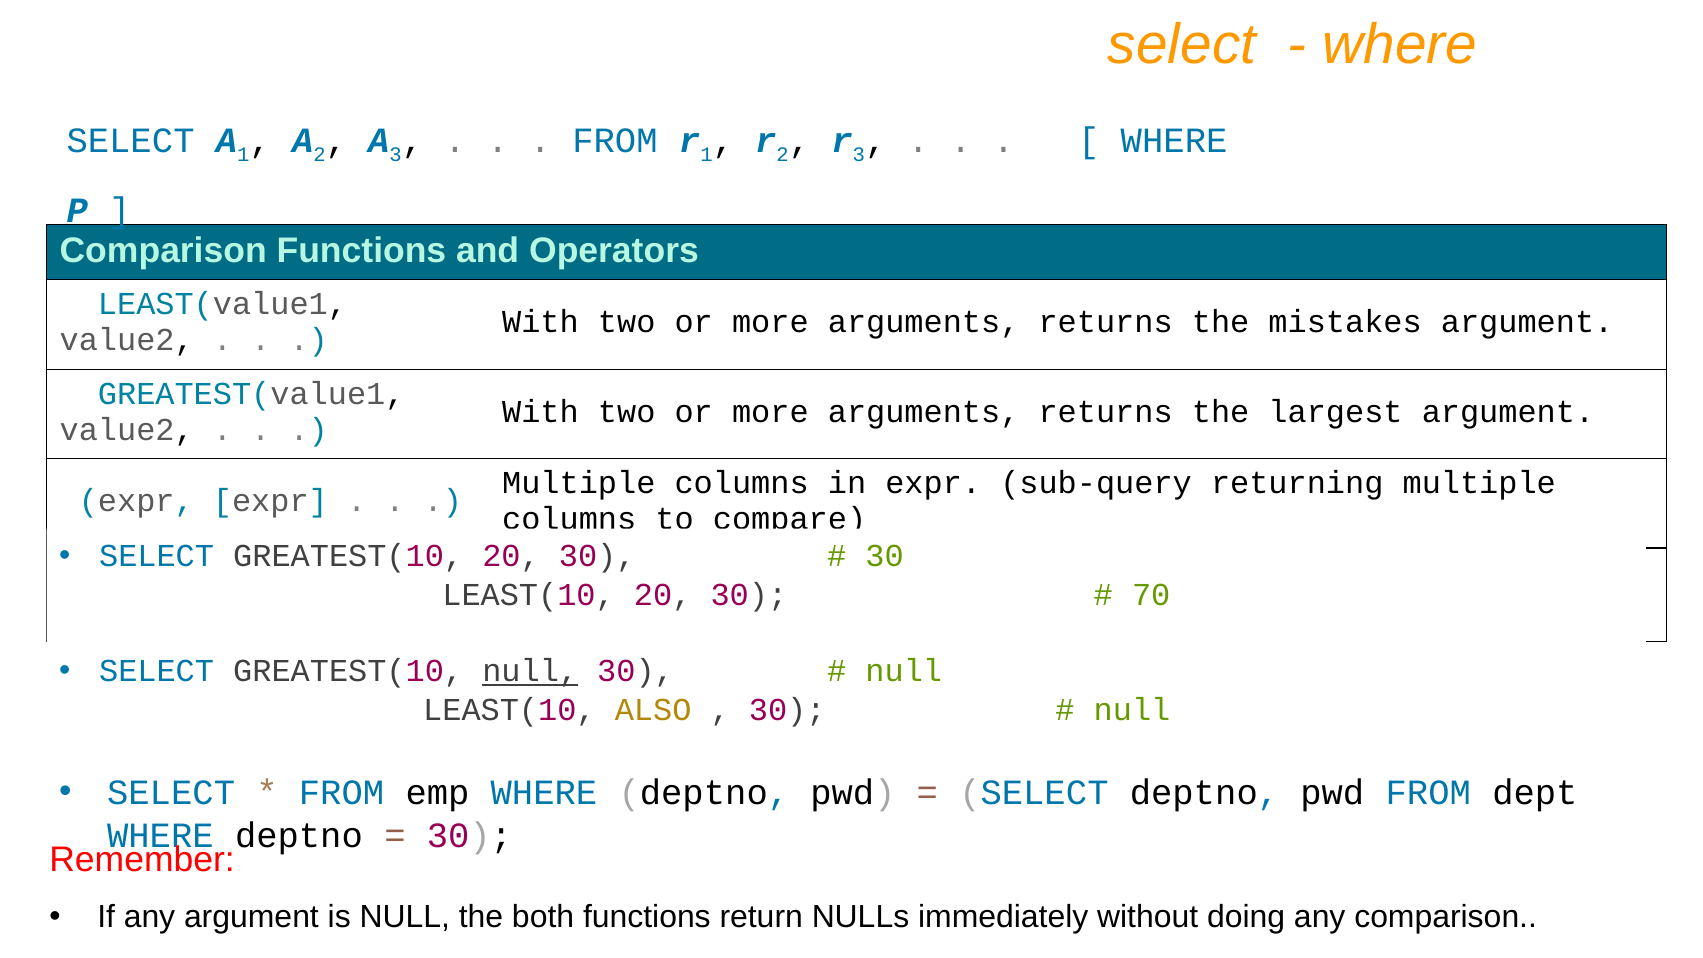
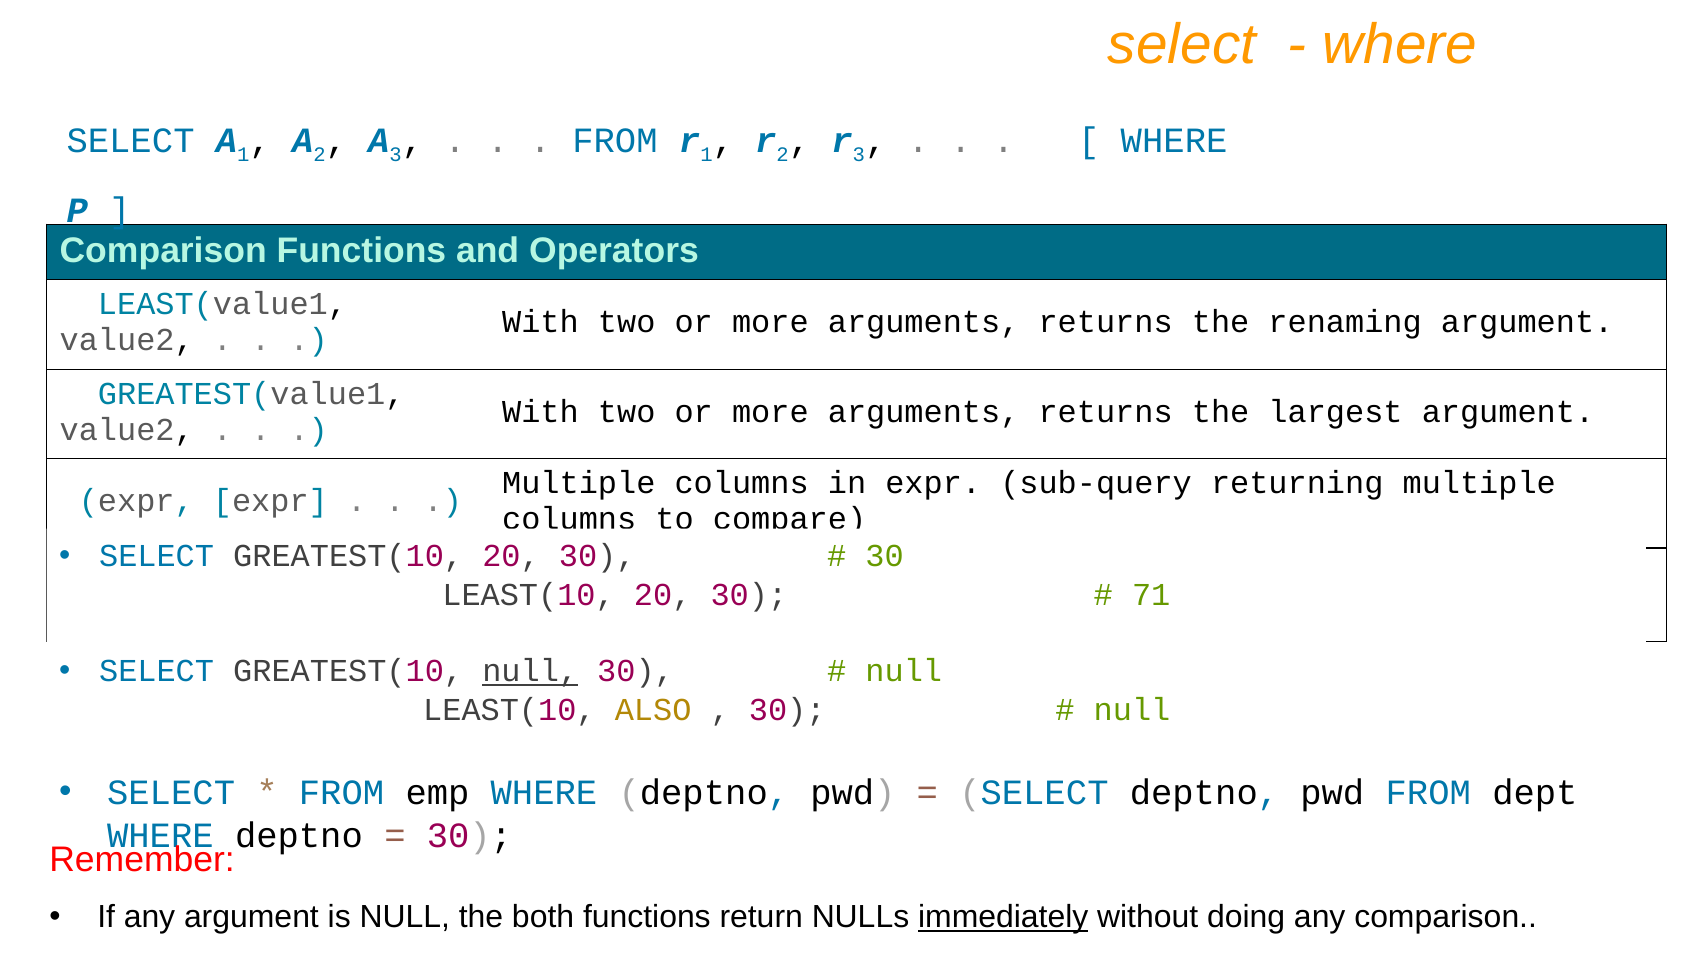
mistakes: mistakes -> renaming (1345, 322)
70: 70 -> 71 (1151, 595)
immediately underline: none -> present (1003, 917)
